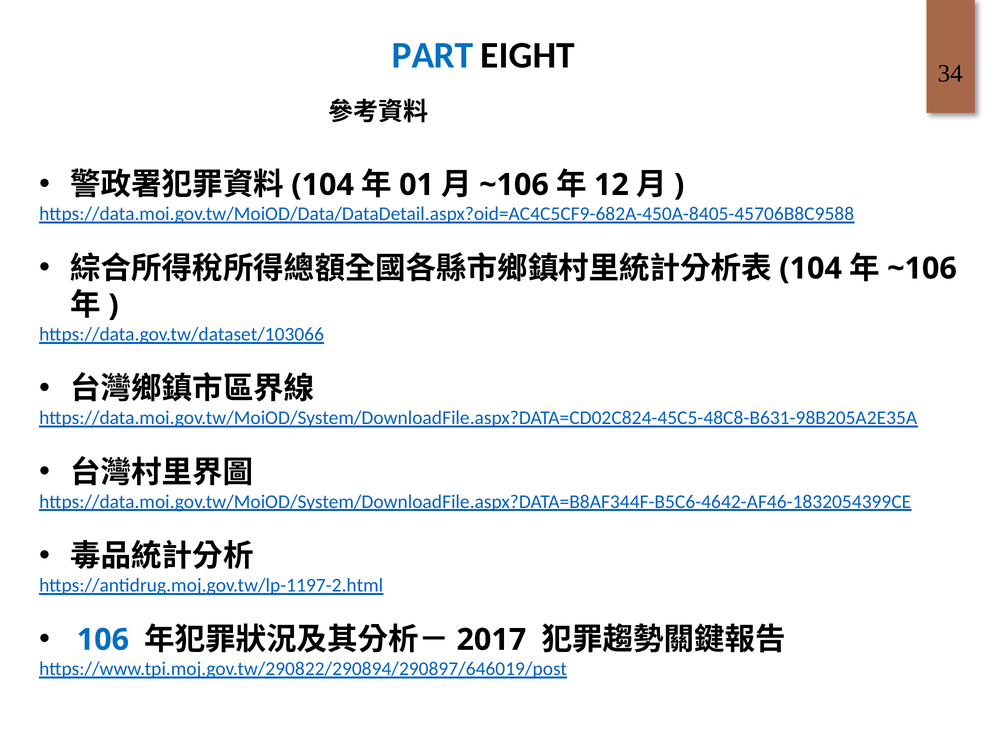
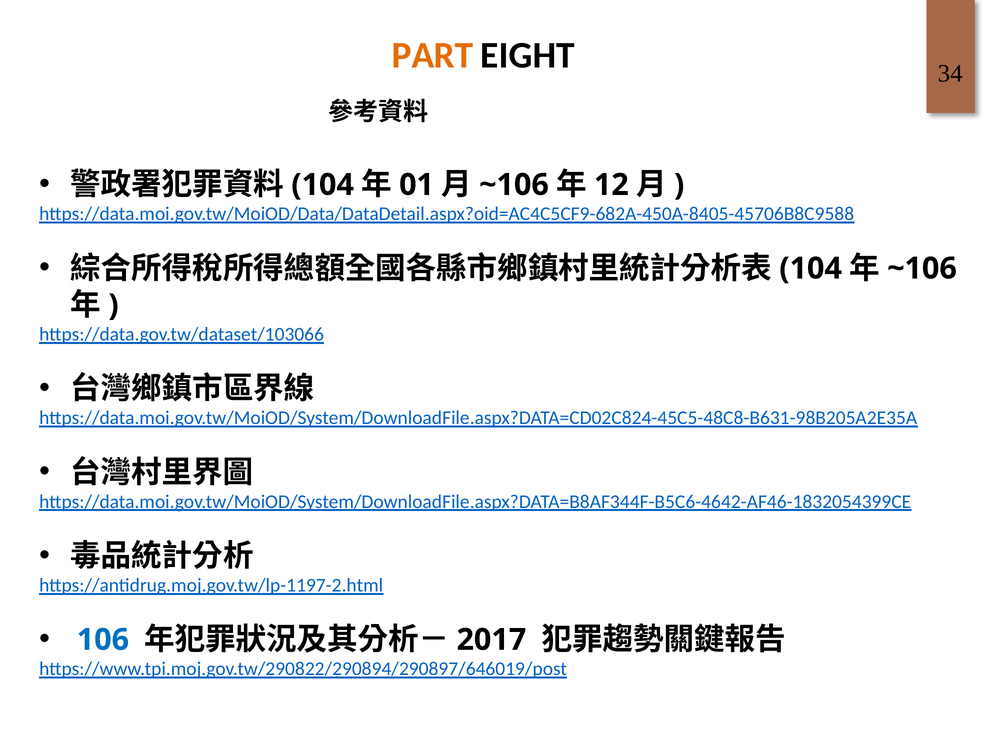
PART colour: blue -> orange (433, 56)
